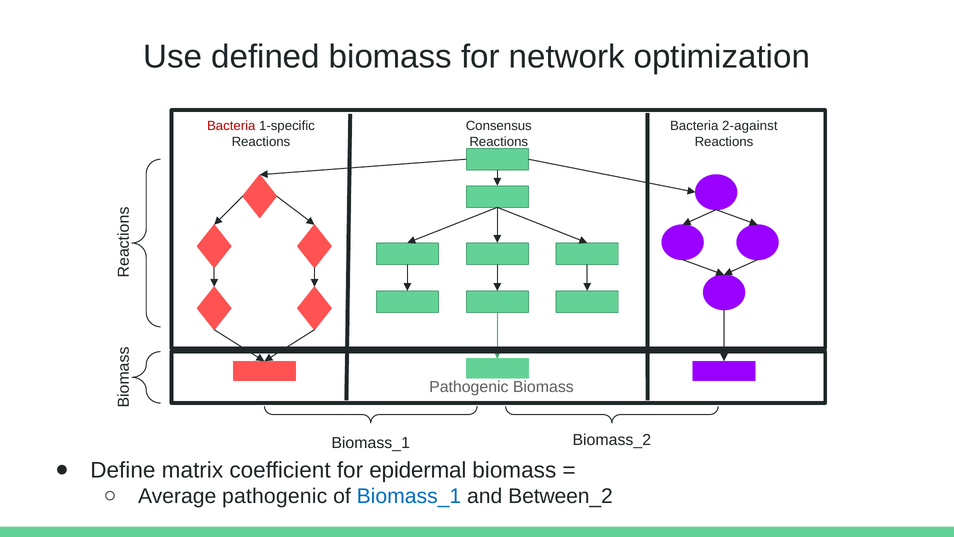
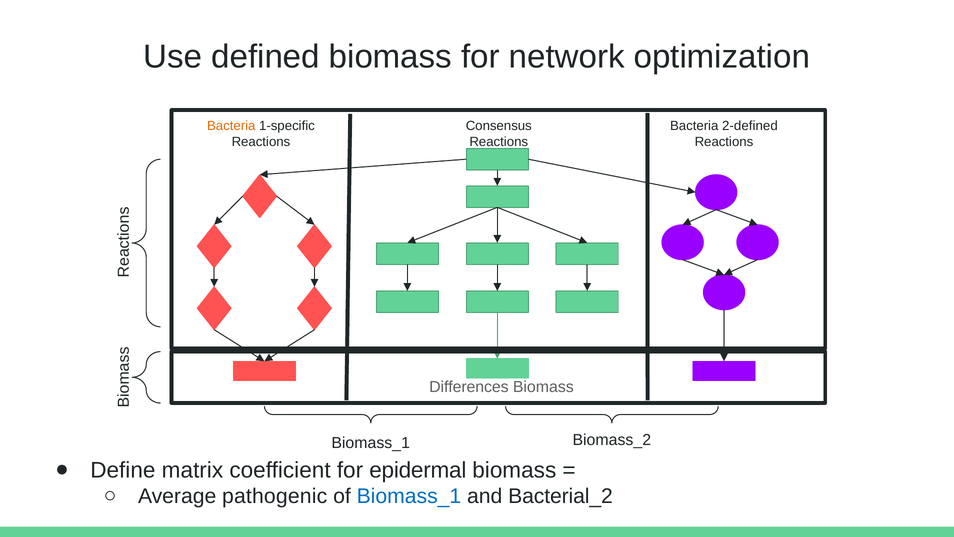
Bacteria colour: red -> orange (231, 126)
2-against: 2-against -> 2-defined (750, 126)
Pathogenic: Pathogenic -> Differences (469, 387)
Between_2: Between_2 -> Bacterial_2 (561, 496)
